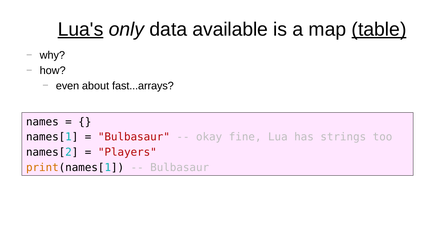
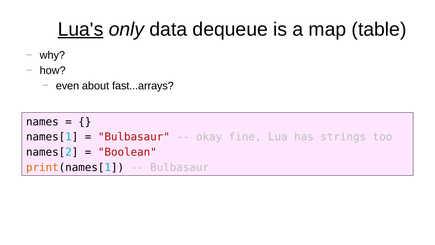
available: available -> dequeue (230, 29)
table underline: present -> none (379, 29)
Players: Players -> Boolean (127, 152)
